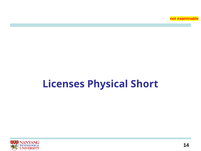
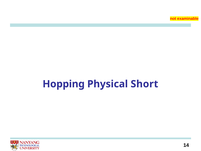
Licenses: Licenses -> Hopping (64, 84)
